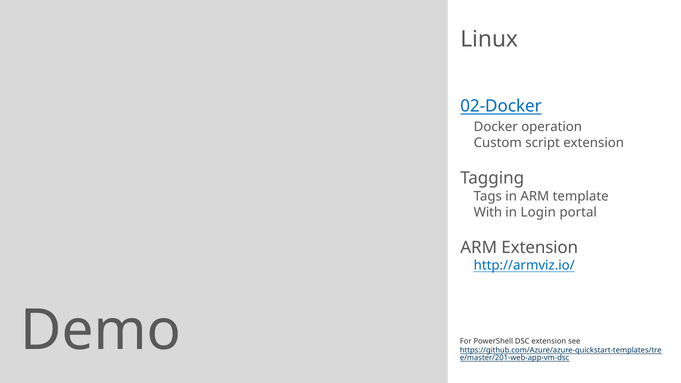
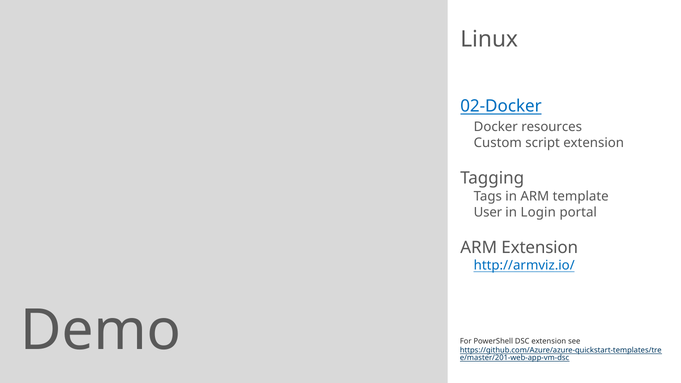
operation: operation -> resources (552, 127)
With: With -> User (488, 212)
